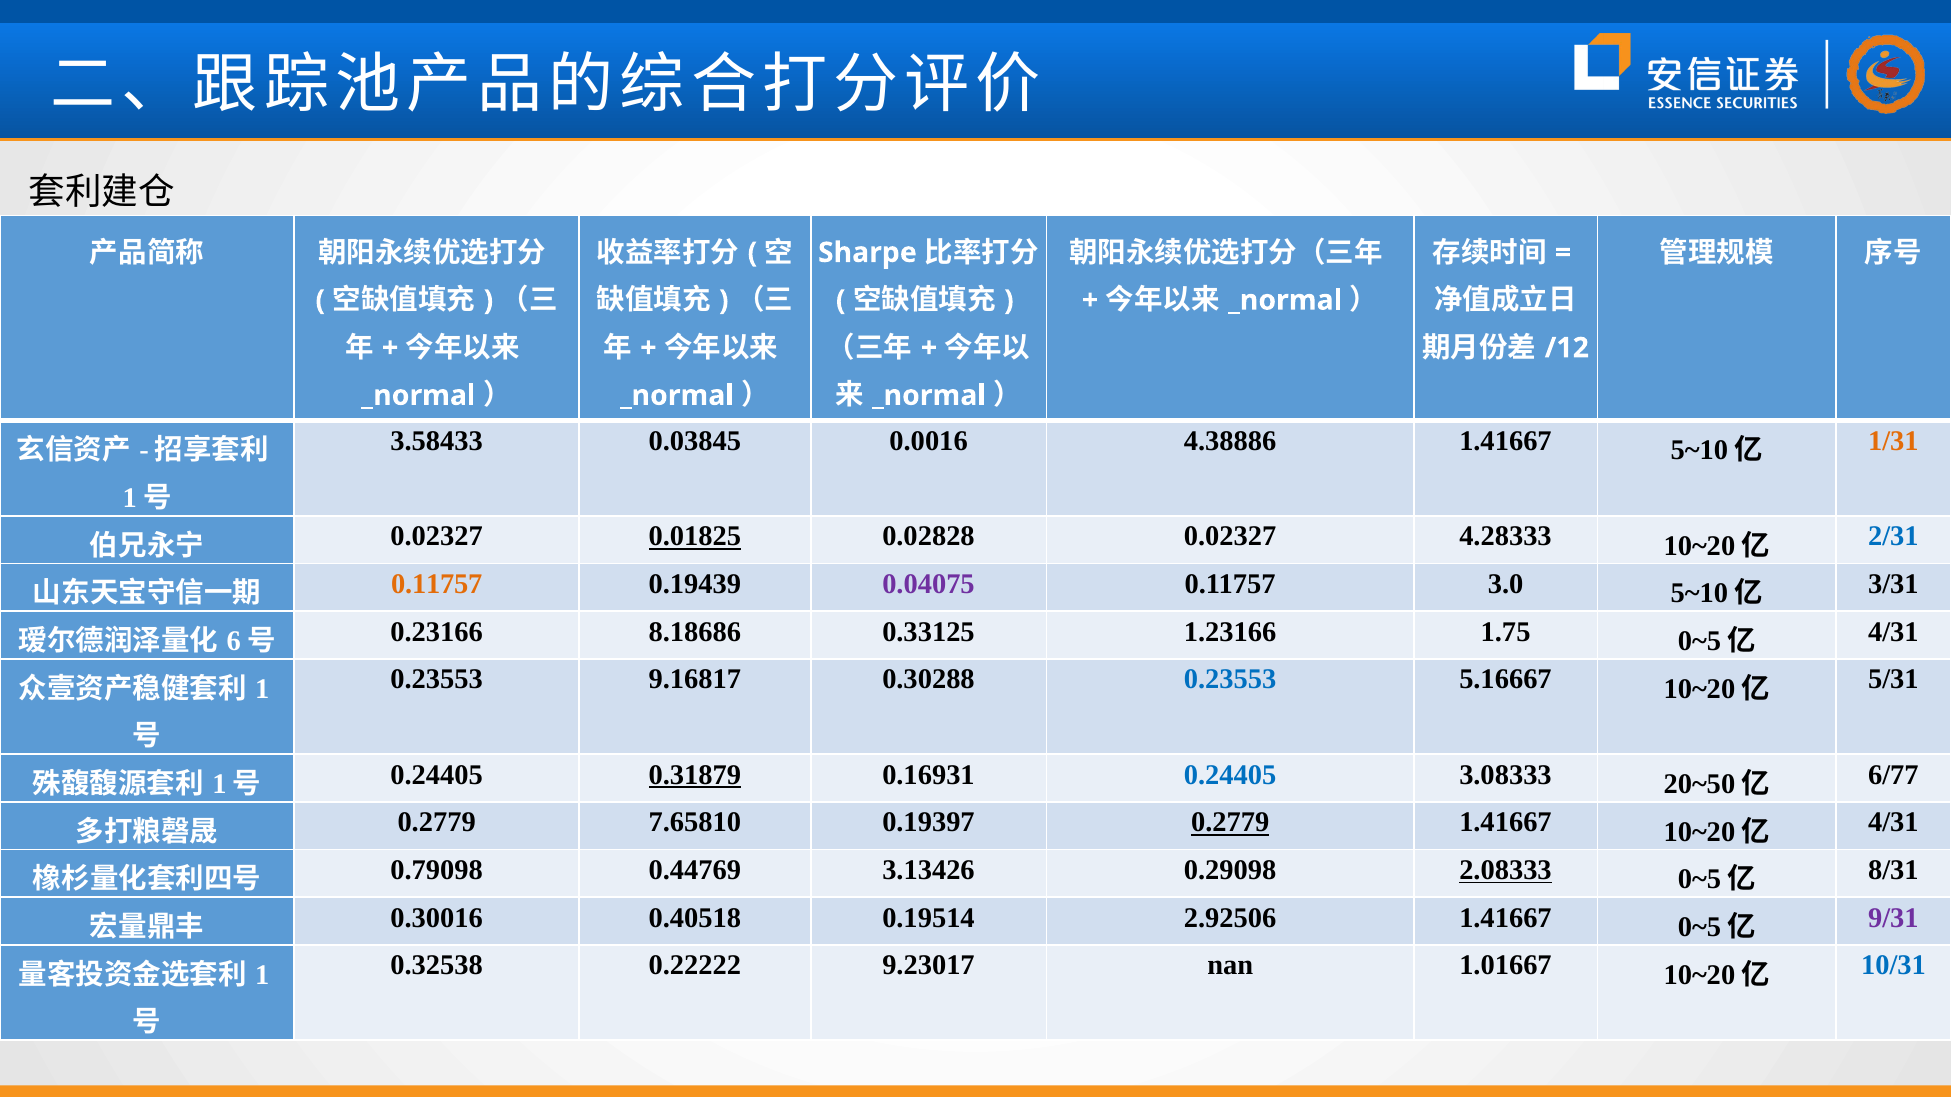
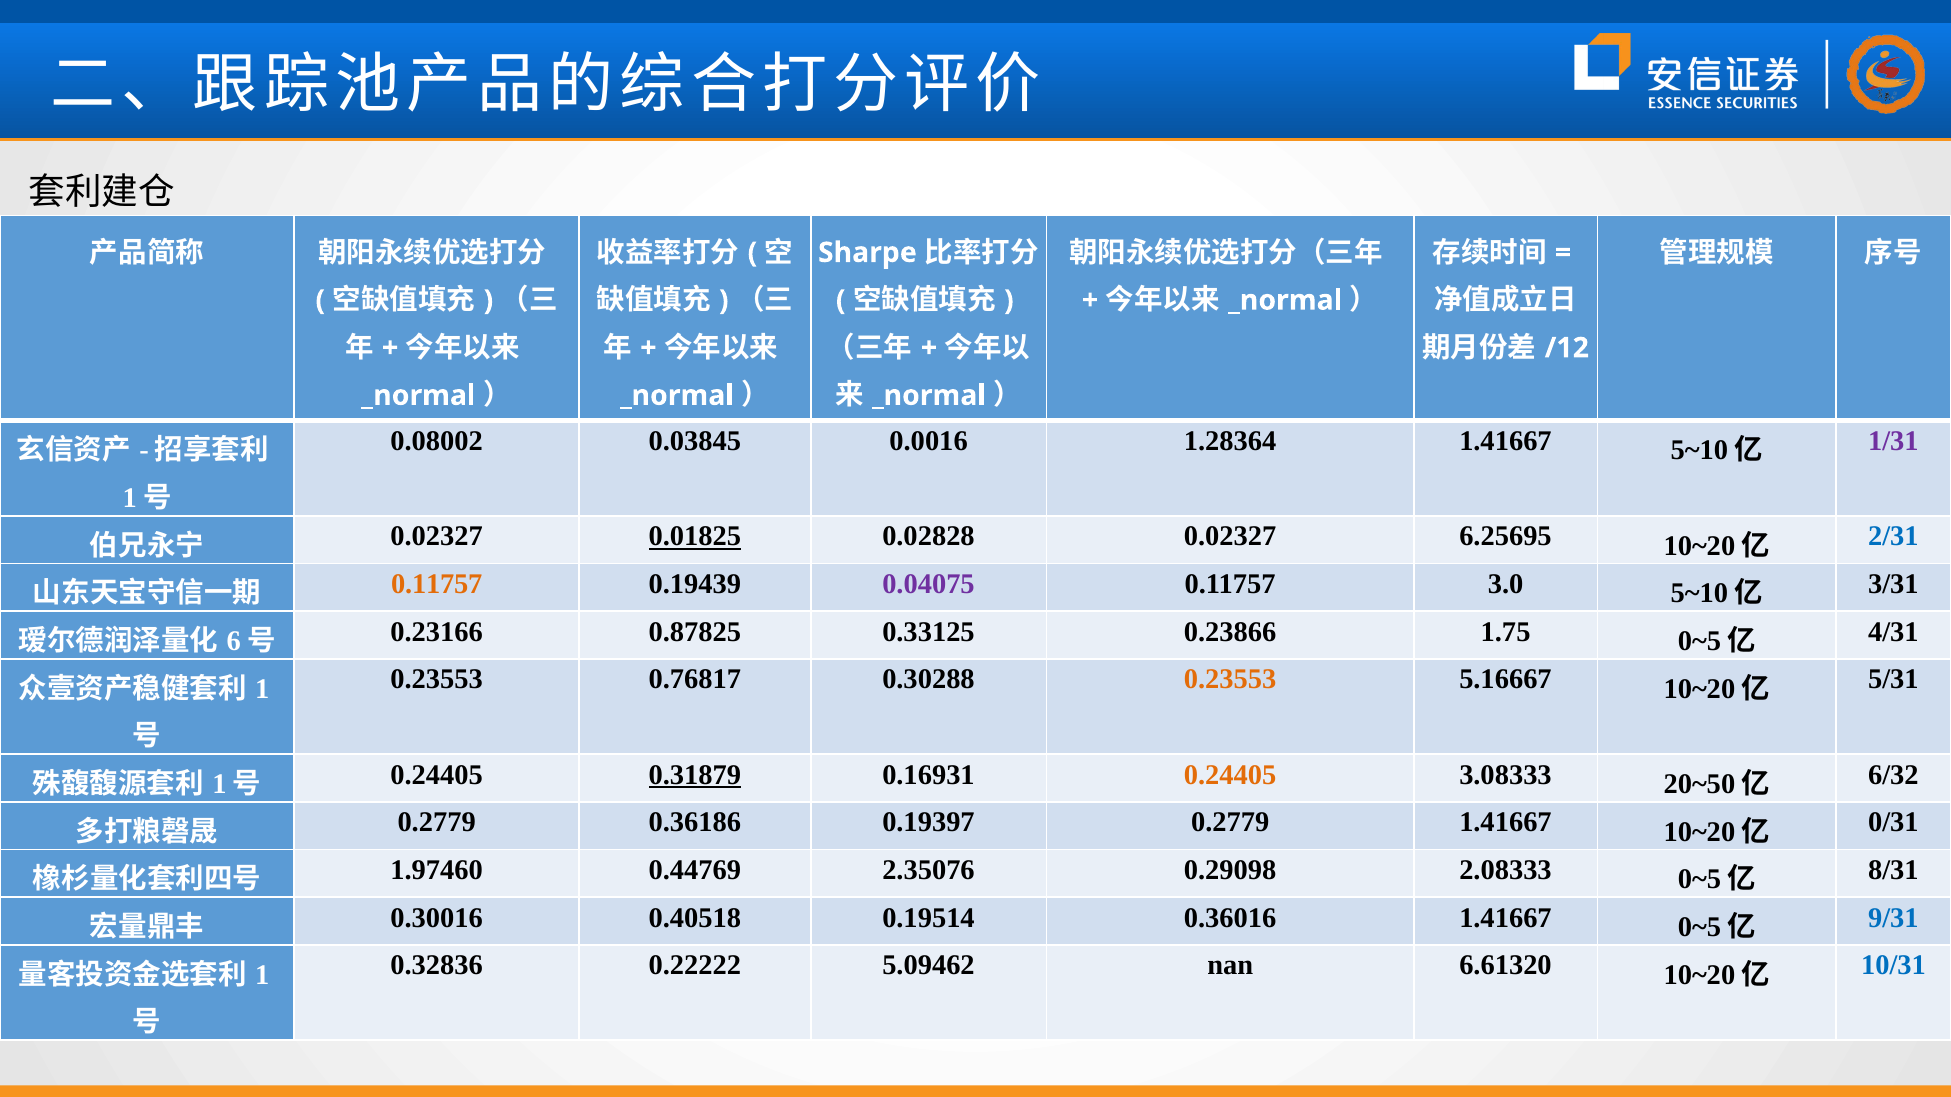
3.58433: 3.58433 -> 0.08002 (437, 441)
4.38886: 4.38886 -> 1.28364 (1230, 441)
1/31 colour: orange -> purple (1893, 441)
4.28333: 4.28333 -> 6.25695 (1505, 537)
8.18686: 8.18686 -> 0.87825 (695, 632)
1.23166: 1.23166 -> 0.23866 (1230, 632)
9.16817: 9.16817 -> 0.76817 (695, 680)
0.23553 colour: blue -> orange (1230, 680)
0.24405 colour: blue -> orange (1230, 775)
6/77: 6/77 -> 6/32 (1893, 775)
7.65810: 7.65810 -> 0.36186 (695, 823)
0.2779 underline: present -> none (1230, 823)
4/31: 4/31 -> 0/31 (1893, 823)
0.79098: 0.79098 -> 1.97460 (437, 871)
3.13426: 3.13426 -> 2.35076 (928, 871)
2.08333 underline: present -> none (1505, 871)
2.92506: 2.92506 -> 0.36016 (1230, 918)
9/31 colour: purple -> blue (1893, 918)
0.32538: 0.32538 -> 0.32836 (437, 966)
9.23017: 9.23017 -> 5.09462 (928, 966)
1.01667: 1.01667 -> 6.61320 (1505, 966)
